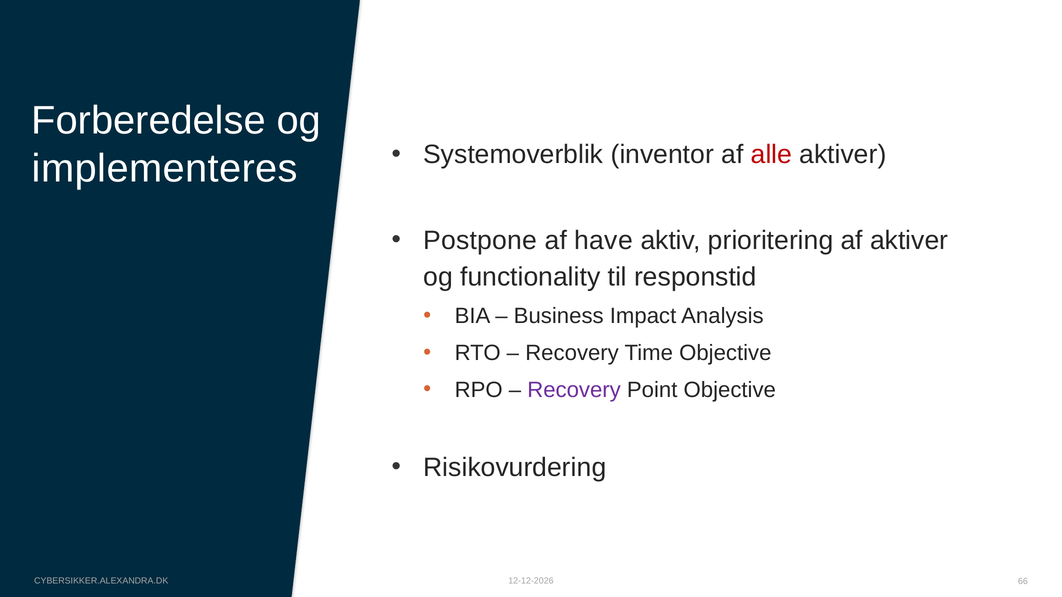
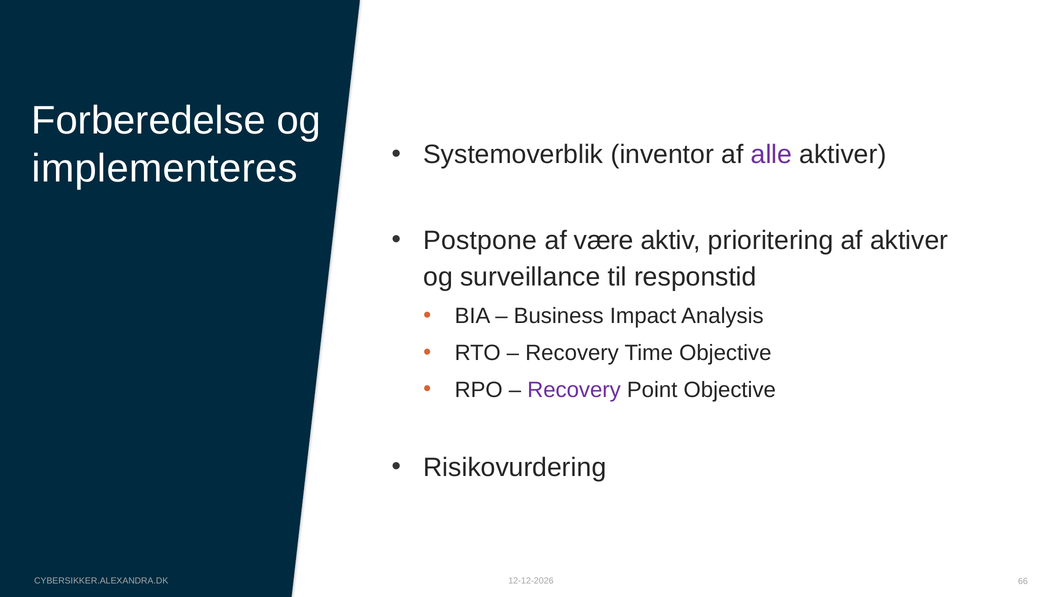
alle colour: red -> purple (771, 155)
have: have -> være (604, 241)
functionality: functionality -> surveillance (530, 277)
